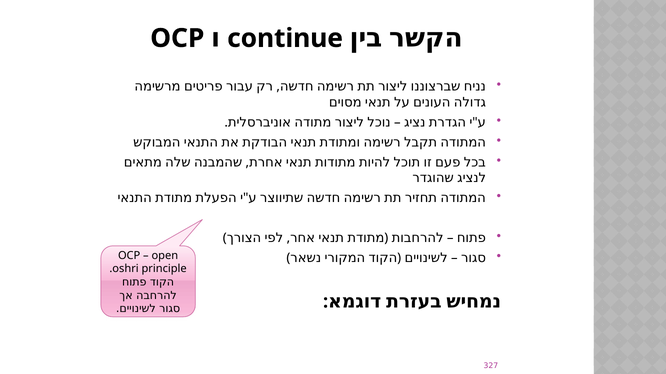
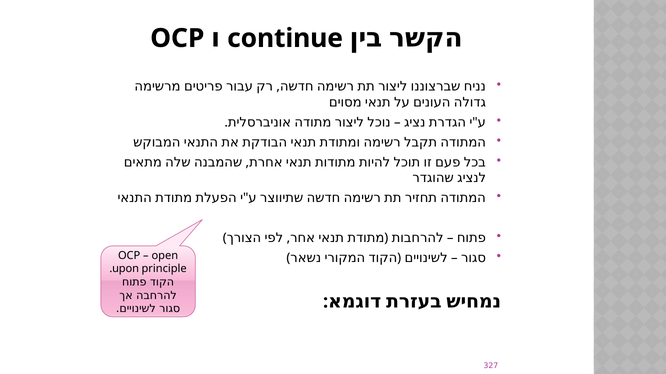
oshri: oshri -> upon (126, 269)
